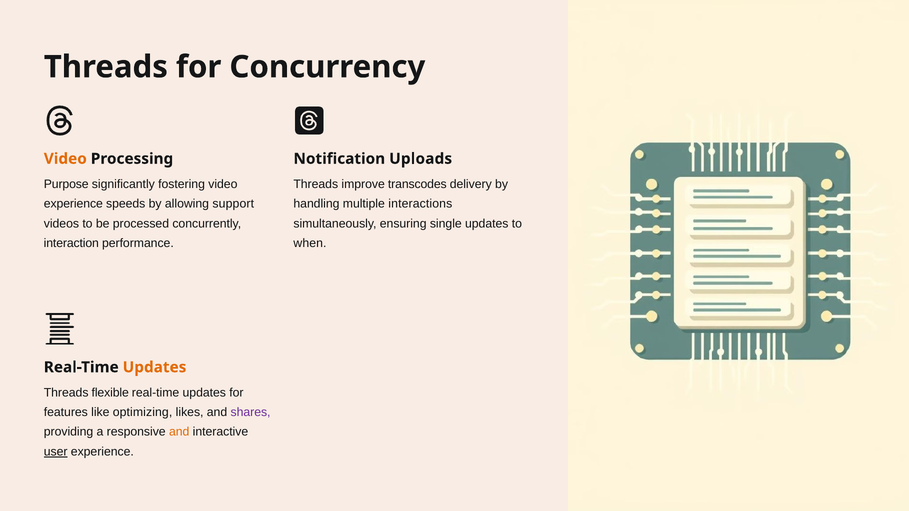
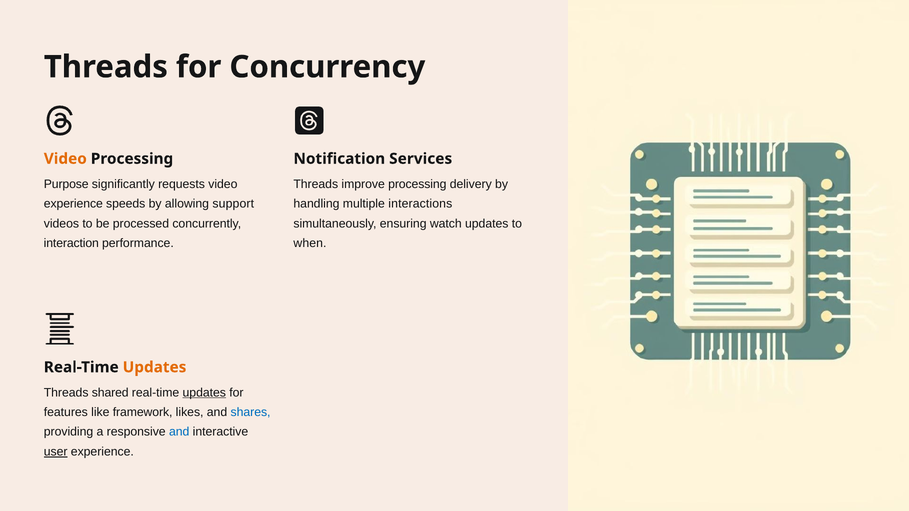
Uploads: Uploads -> Services (421, 159)
fostering: fostering -> requests (182, 184)
improve transcodes: transcodes -> processing (417, 184)
single: single -> watch (446, 224)
flexible: flexible -> shared (110, 393)
updates underline: none -> present (204, 393)
optimizing: optimizing -> framework (143, 412)
shares colour: purple -> blue (251, 412)
and colour: orange -> blue (179, 432)
